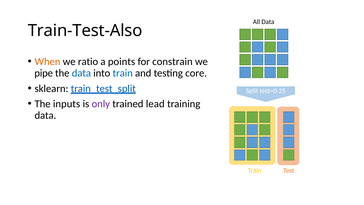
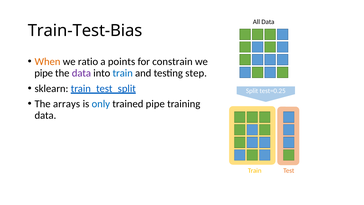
Train-Test-Also: Train-Test-Also -> Train-Test-Bias (85, 31)
data colour: blue -> purple (81, 73)
core: core -> step (196, 73)
inputs: inputs -> arrays (67, 104)
only colour: purple -> blue (101, 104)
trained lead: lead -> pipe (155, 104)
